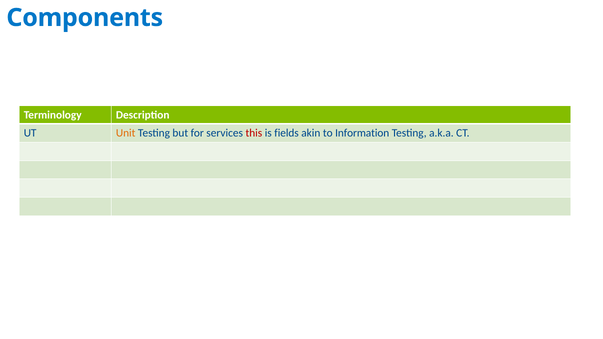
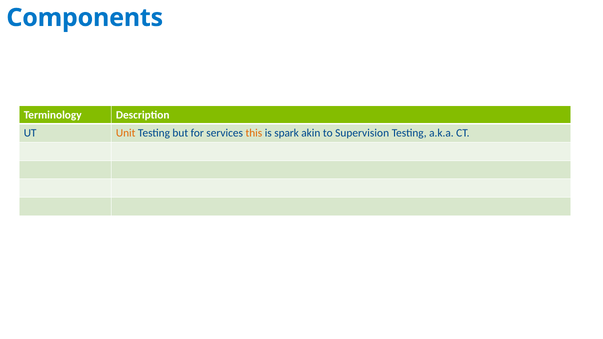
this colour: red -> orange (254, 133)
fields: fields -> spark (287, 133)
Information: Information -> Supervision (362, 133)
